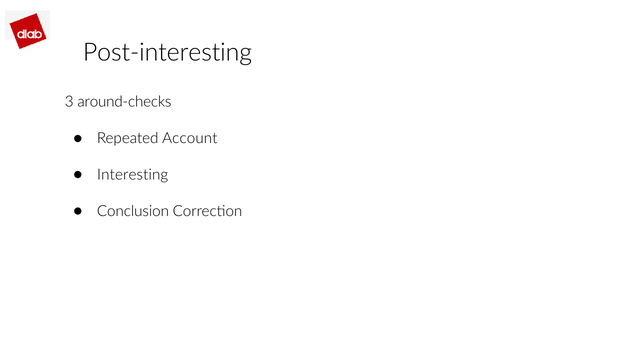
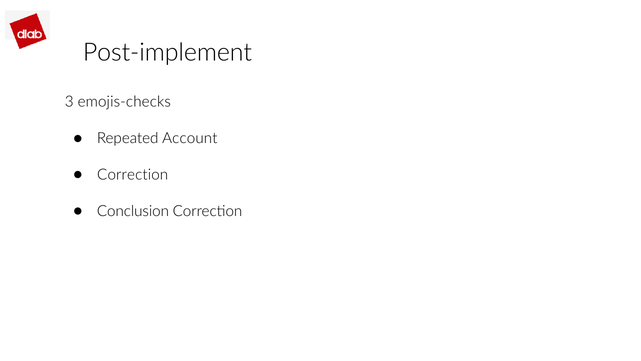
Post-interesting: Post-interesting -> Post-implement (167, 52)
around-checks: around-checks -> emojis-checks (124, 102)
Interesting: Interesting -> Correction (133, 174)
